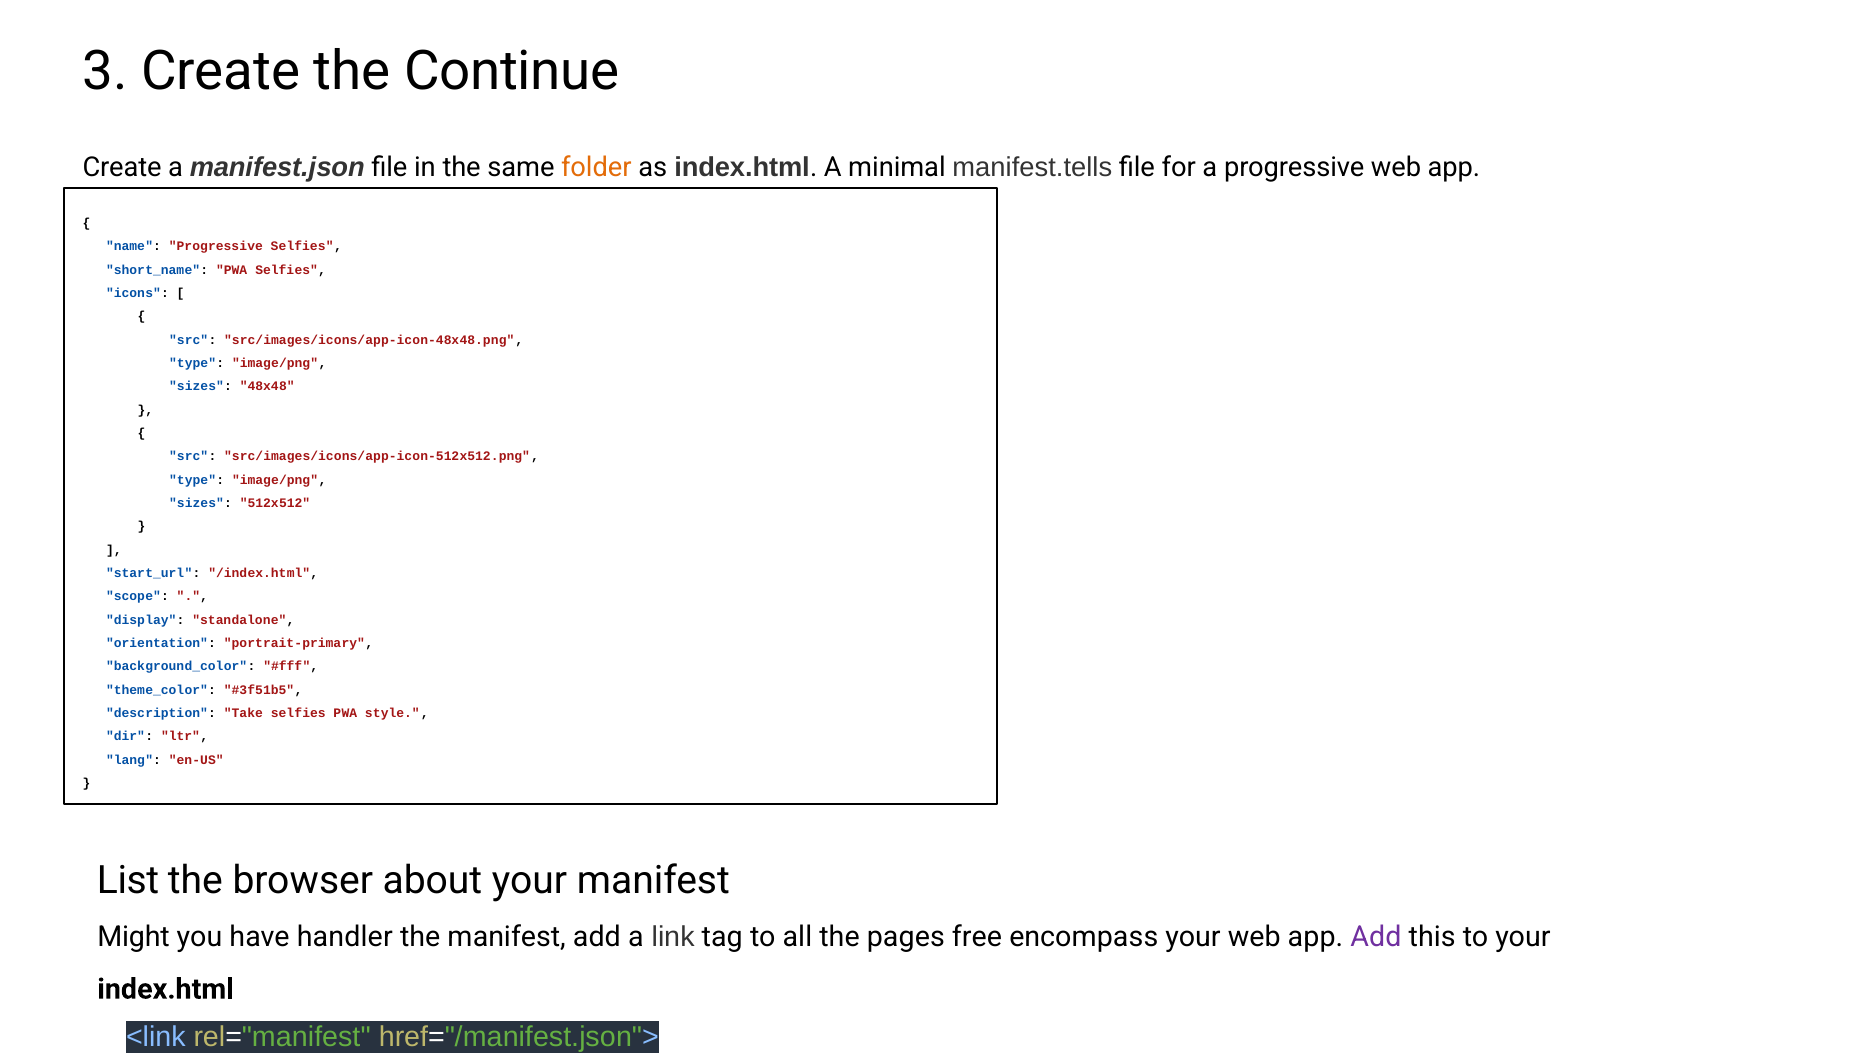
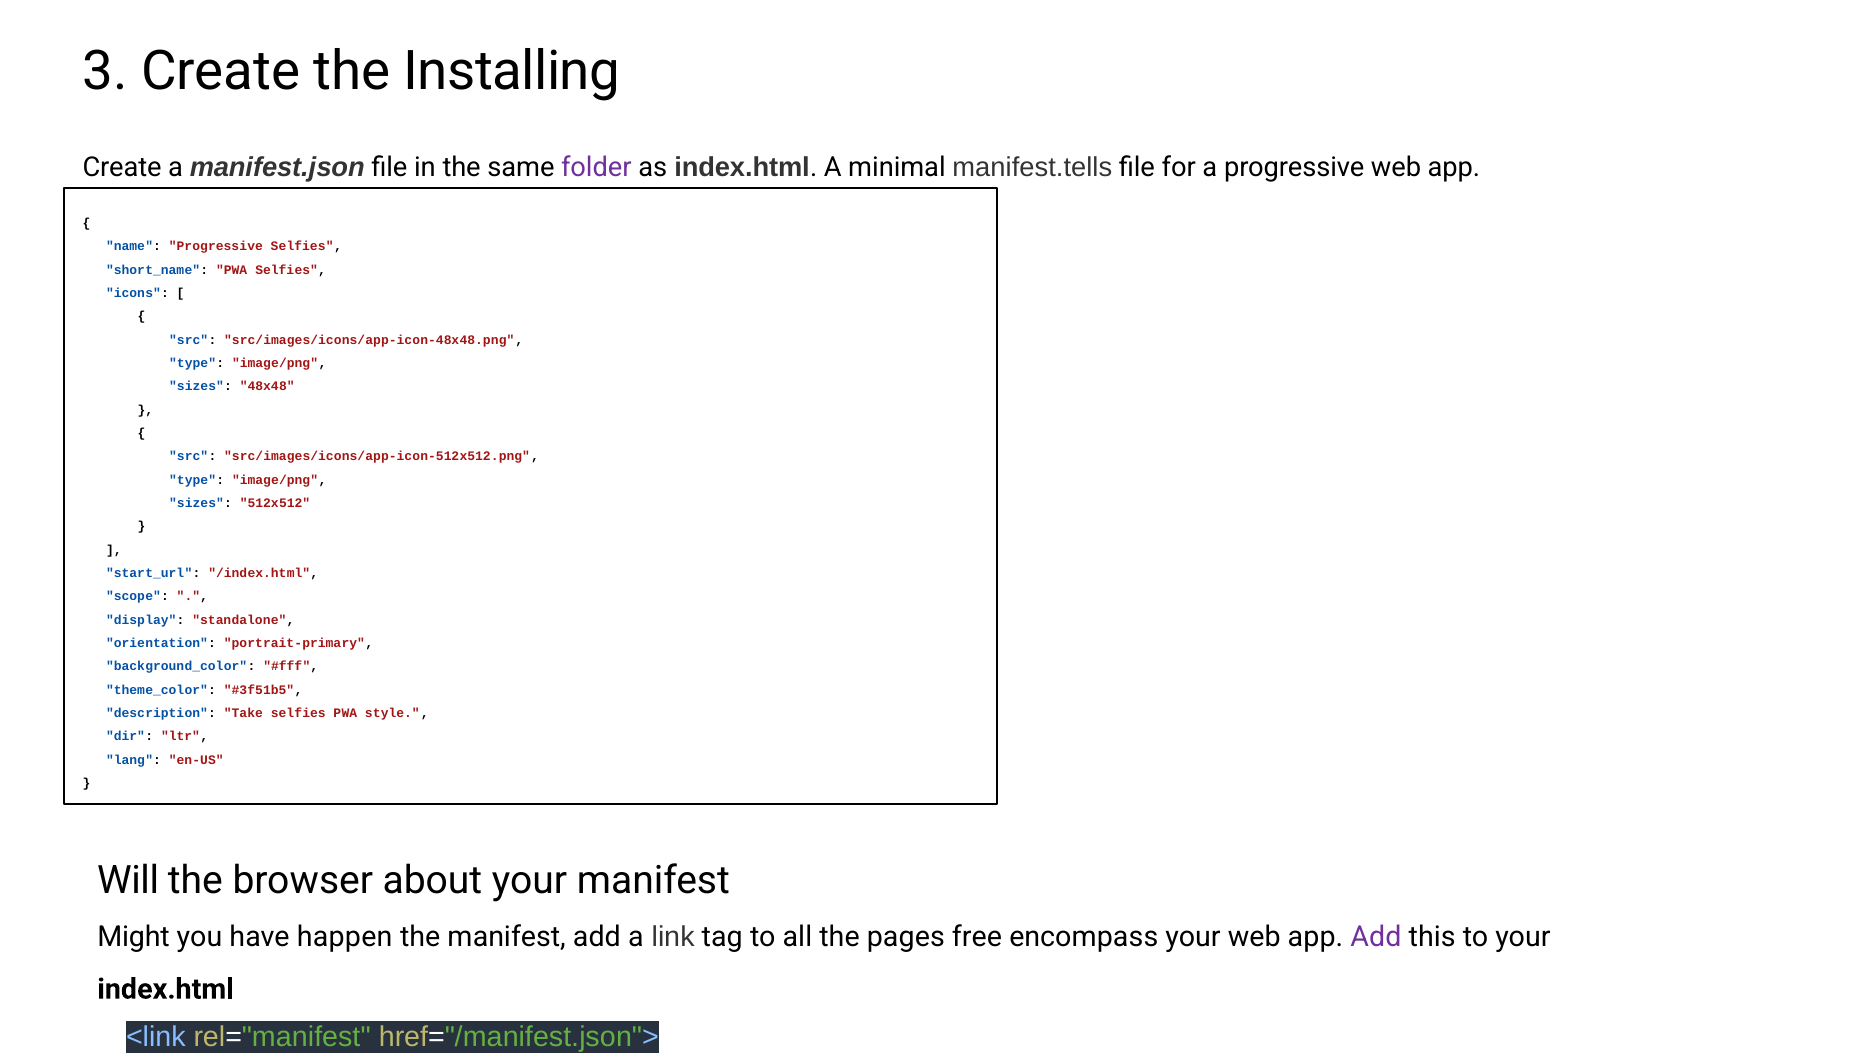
Continue: Continue -> Installing (512, 71)
folder colour: orange -> purple (596, 167)
List: List -> Will (128, 880)
handler: handler -> happen (345, 937)
